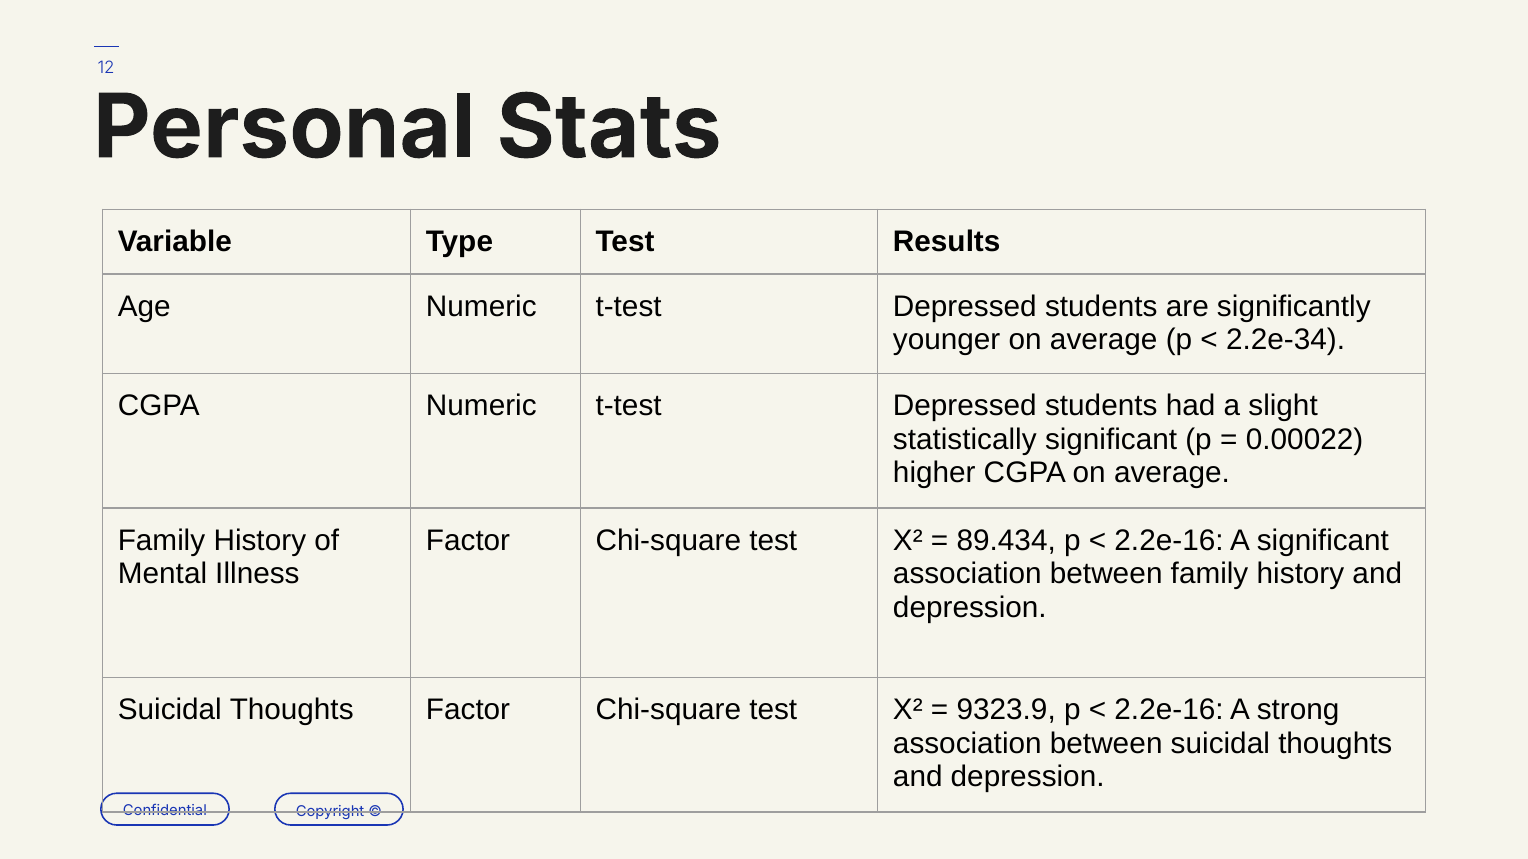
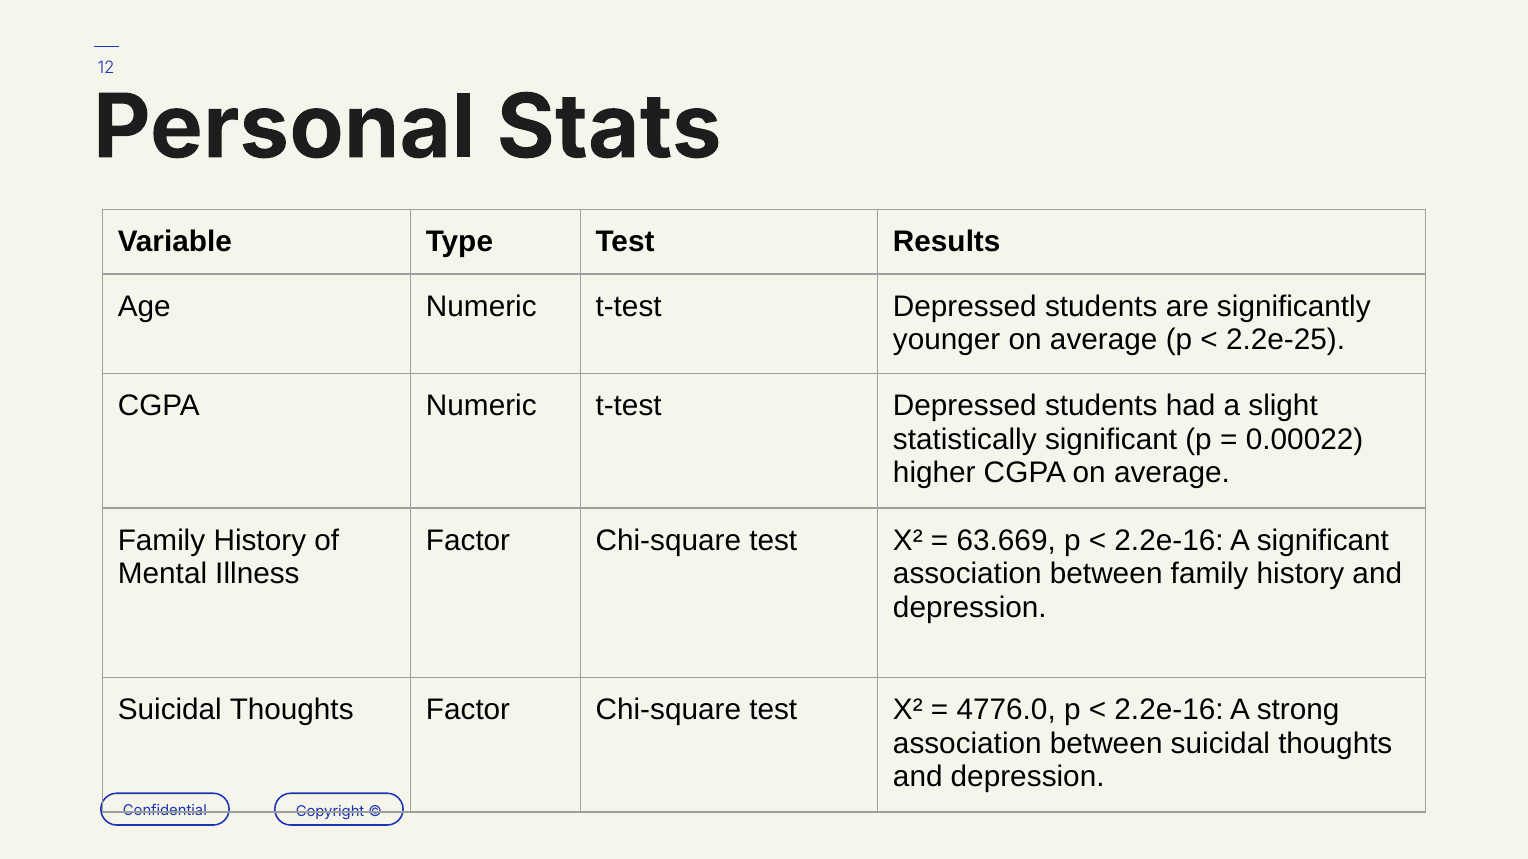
2.2e-34: 2.2e-34 -> 2.2e-25 (1286, 340)
89.434: 89.434 -> 63.669 (1006, 541)
9323.9: 9323.9 -> 4776.0 (1006, 710)
